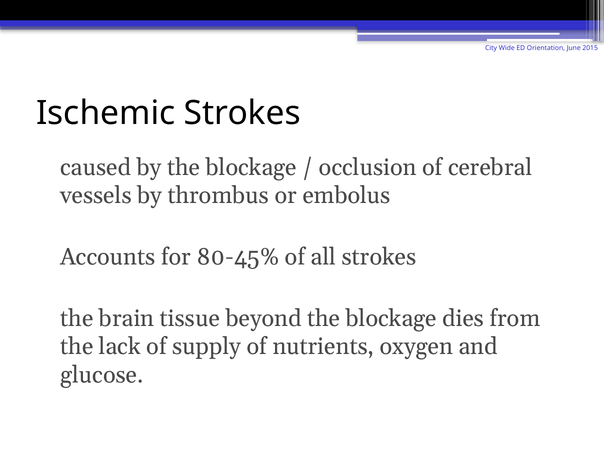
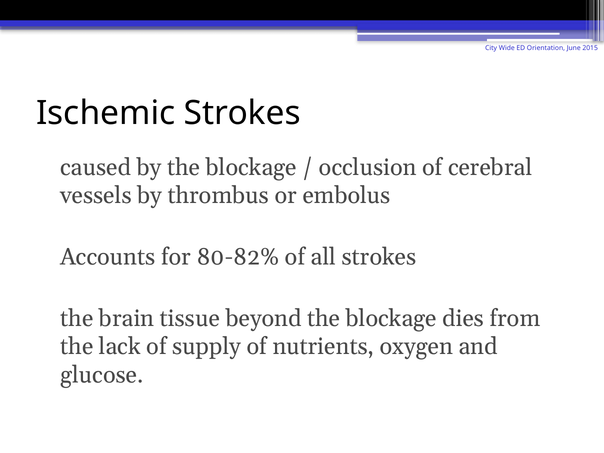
80-45%: 80-45% -> 80-82% (238, 257)
